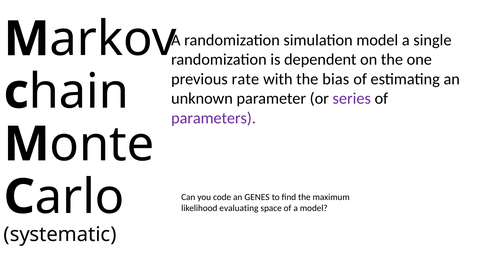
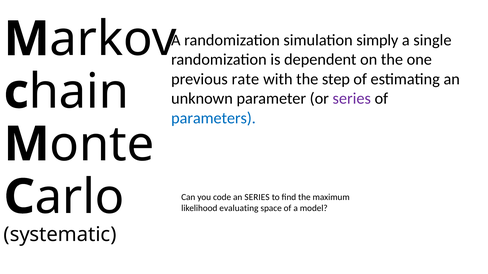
simulation model: model -> simply (377, 40)
bias: bias -> step (336, 79)
parameters colour: purple -> blue (213, 118)
an GENES: GENES -> SERIES (257, 197)
